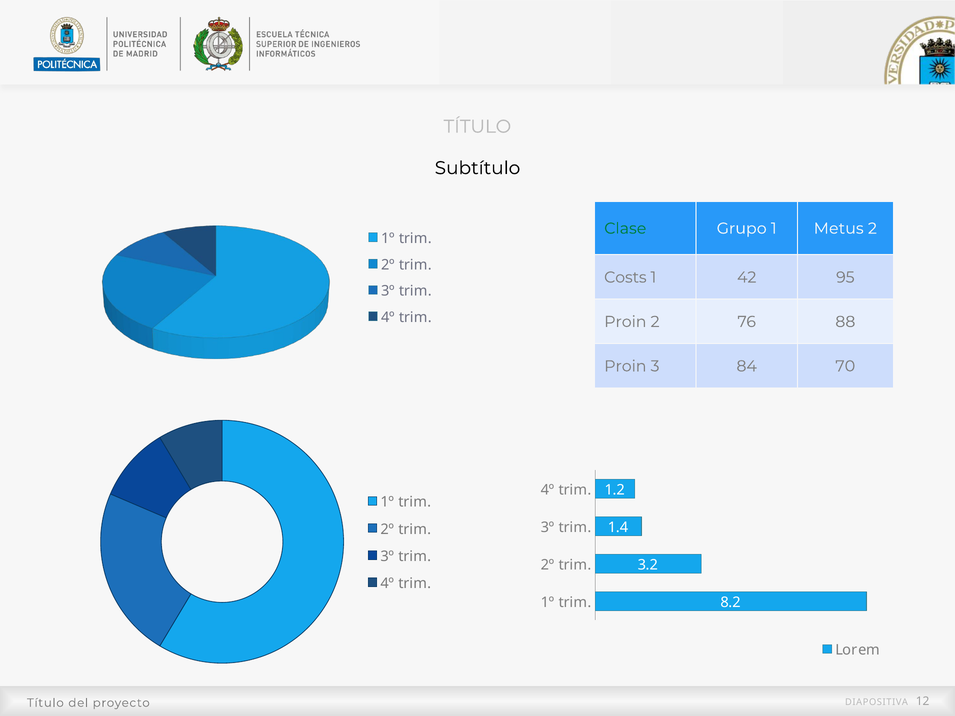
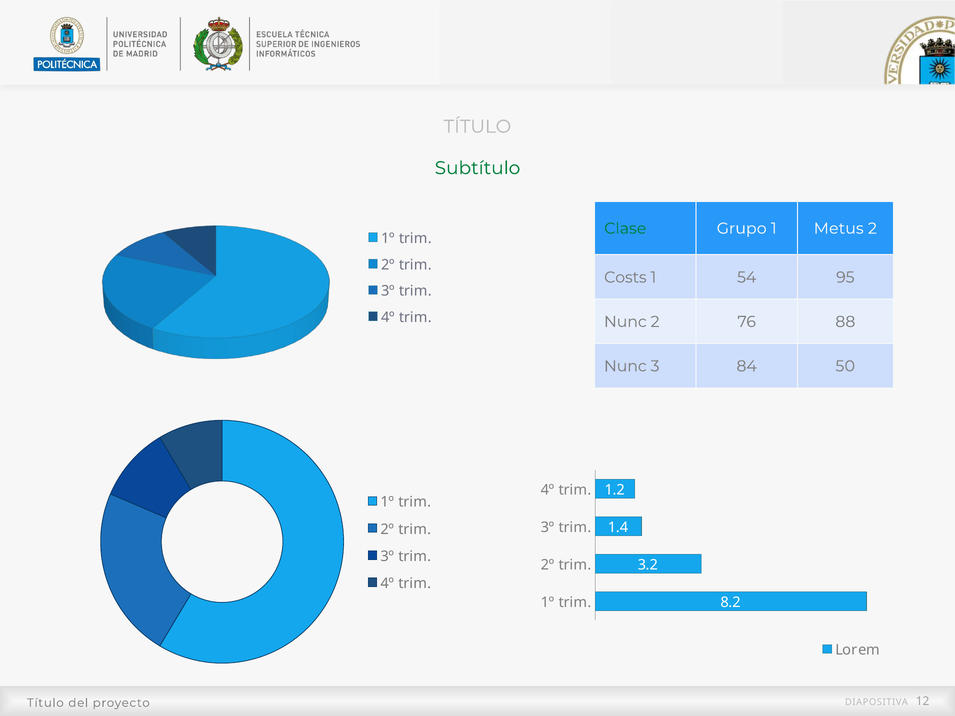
Subtítulo colour: black -> green (477, 168)
42: 42 -> 54 (747, 277)
Proin: Proin -> Nunc (625, 322)
Proin: Proin -> Nunc (625, 366)
70: 70 -> 50 (845, 366)
